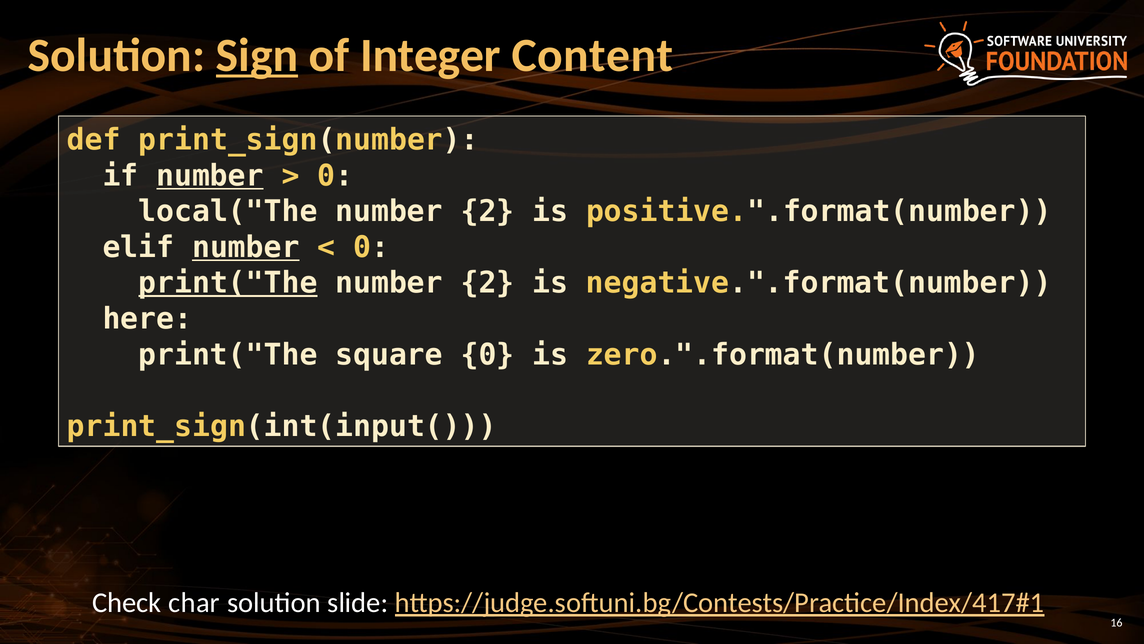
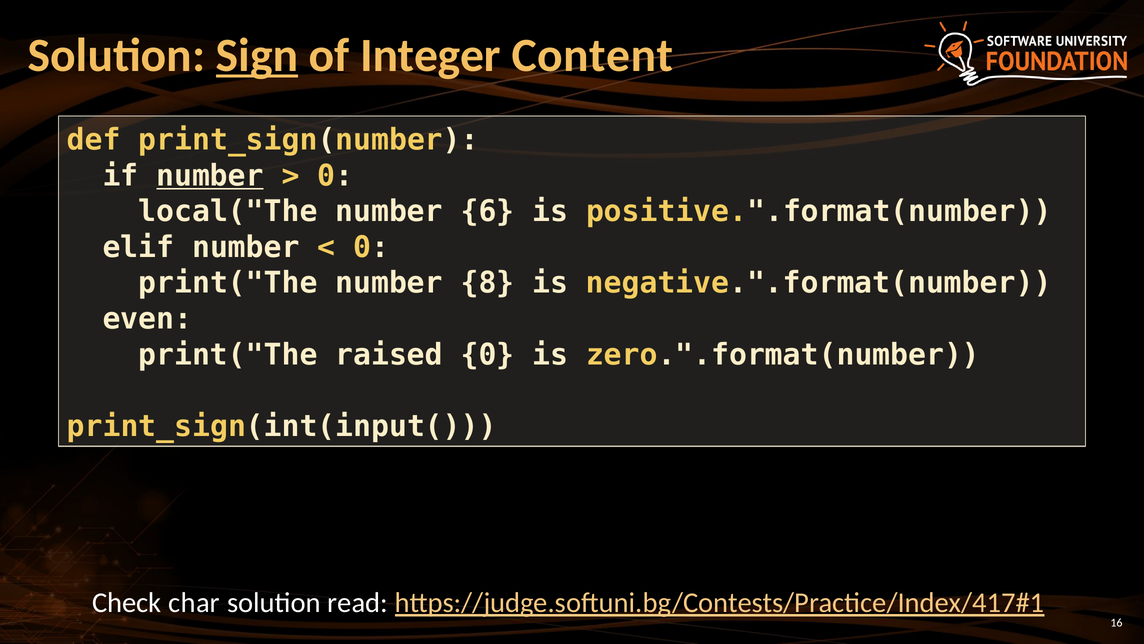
2: 2 -> 6 (488, 212)
number underline: present -> none (246, 247)
print("The underline: present -> none (228, 283)
2: 2 -> 8 (488, 283)
here: here -> even (147, 319)
square: square -> raised (389, 355)
slide: slide -> read (358, 603)
